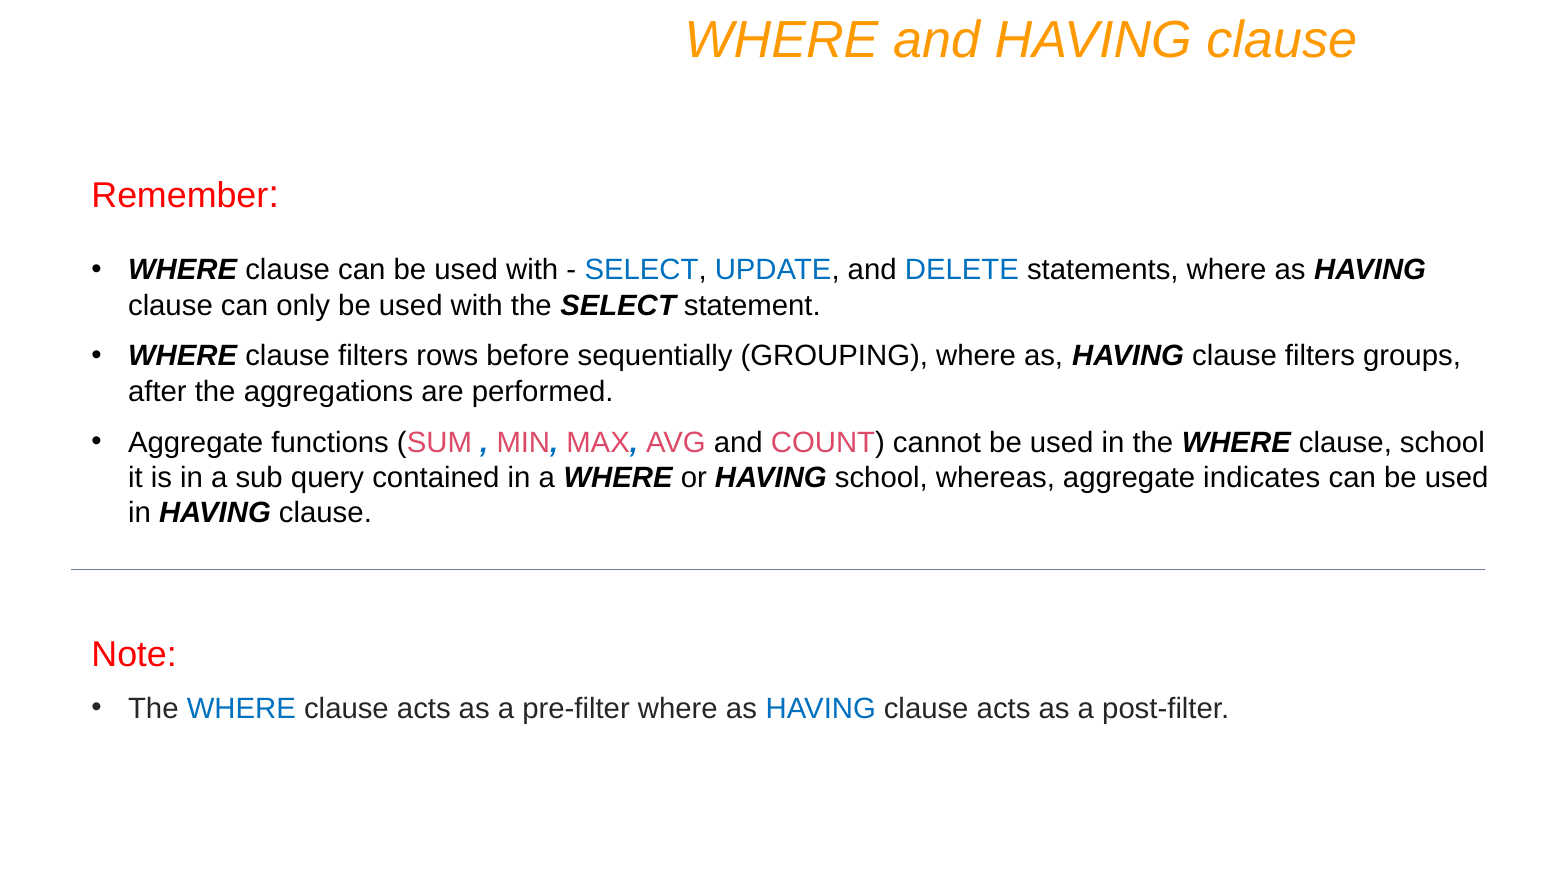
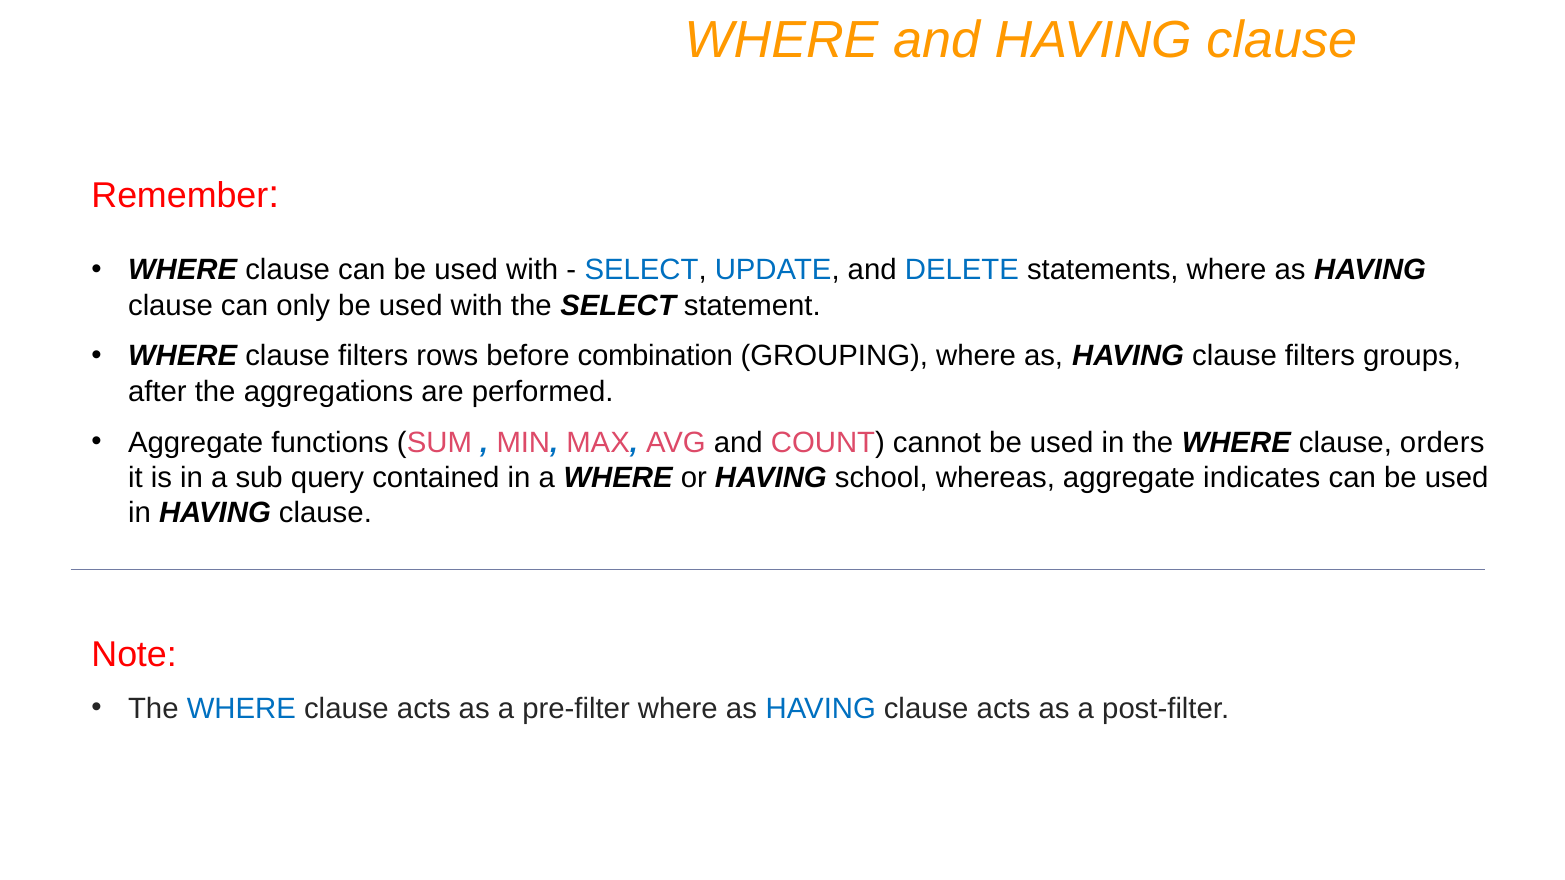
sequentially: sequentially -> combination (655, 356)
clause school: school -> orders (1442, 442)
